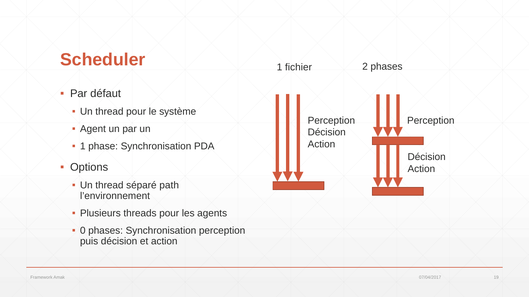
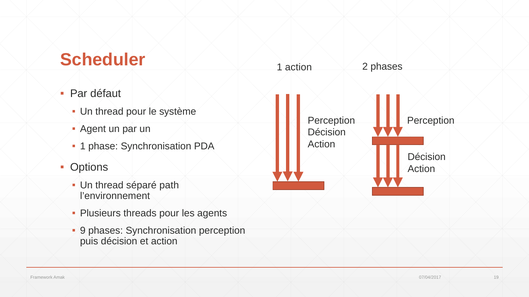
1 fichier: fichier -> action (298, 67)
0: 0 -> 9 (83, 231)
